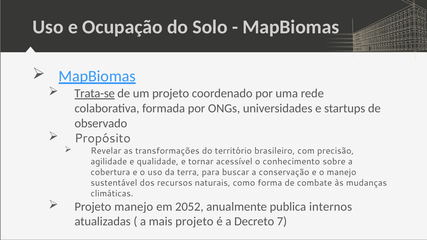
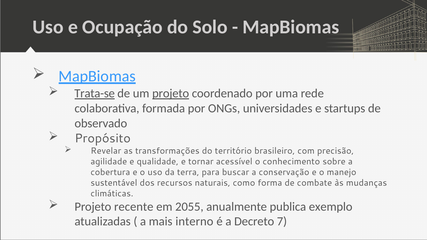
projeto underline: none -> present (171, 94)
Projeto manejo: manejo -> recente (134, 207)
2052: 2052 -> 2055 (189, 207)
internos: internos -> exemplo (331, 207)
mais projeto: projeto -> interno (194, 222)
